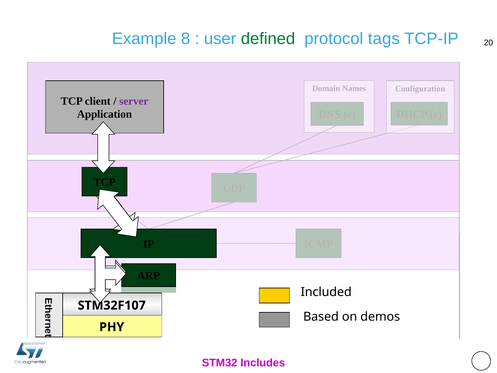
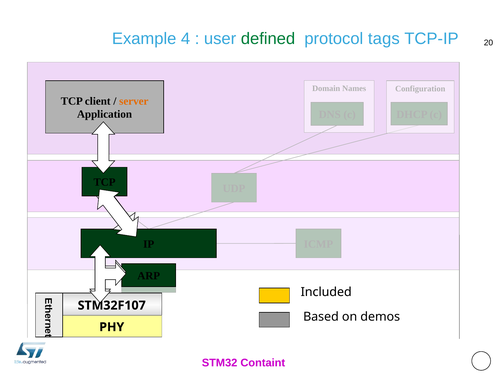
8: 8 -> 4 (186, 39)
server colour: purple -> orange (134, 101)
Includes: Includes -> Containt (263, 363)
